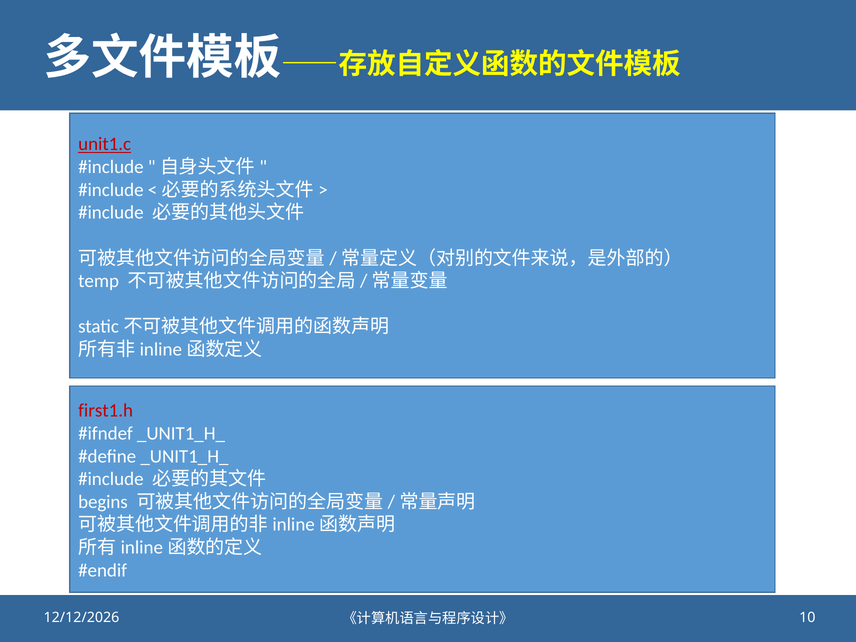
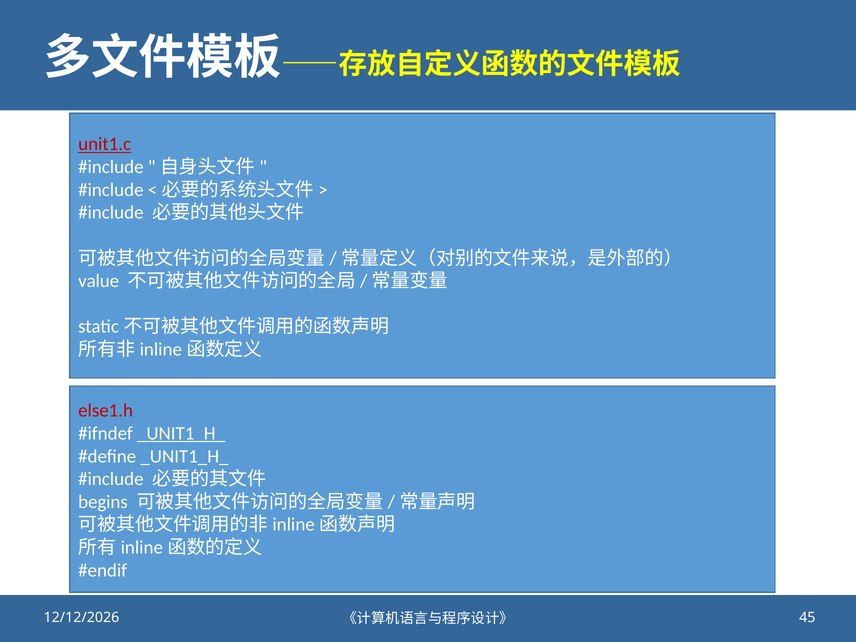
temp: temp -> value (99, 281)
first1.h: first1.h -> else1.h (106, 411)
_UNIT1_H_ underline: none -> present (181, 433)
10: 10 -> 45 (807, 617)
